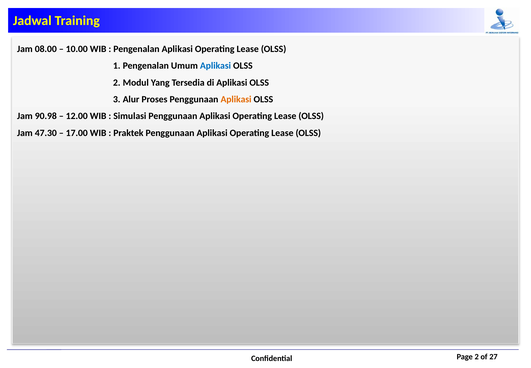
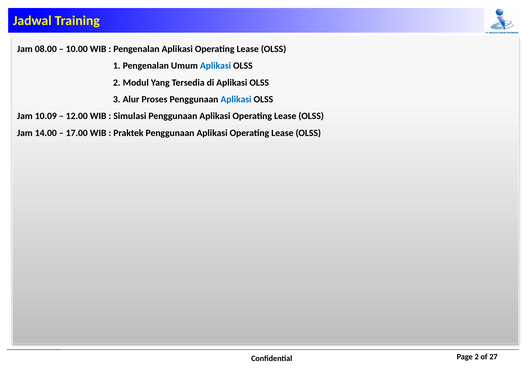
Aplikasi colour: orange -> blue (236, 99)
90.98: 90.98 -> 10.09 (46, 116)
47.30: 47.30 -> 14.00 (46, 133)
